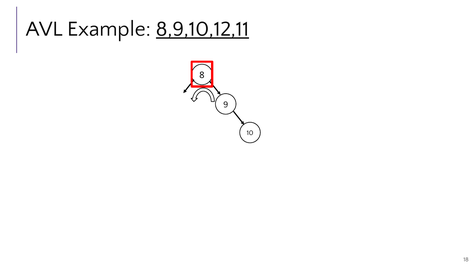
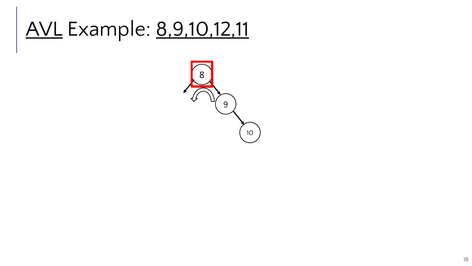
AVL underline: none -> present (44, 29)
